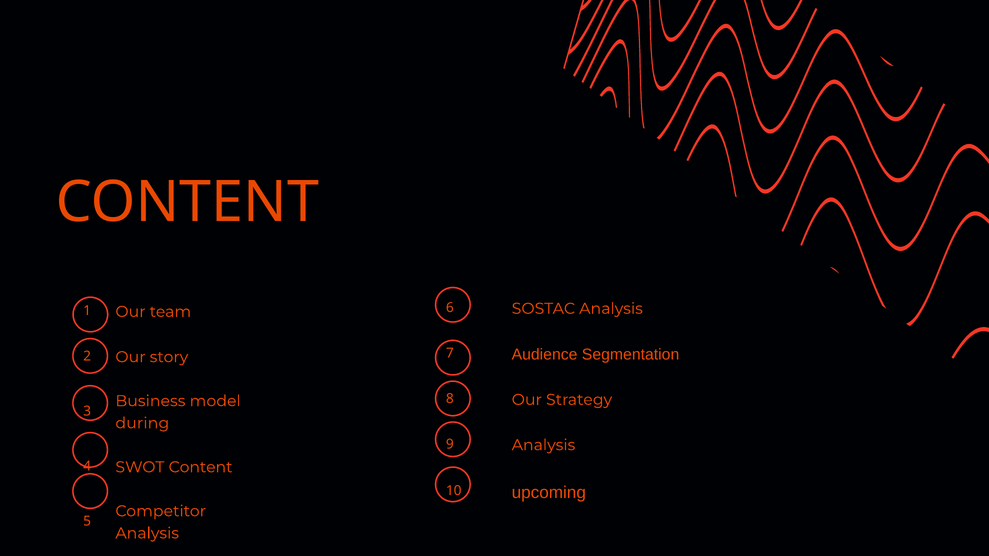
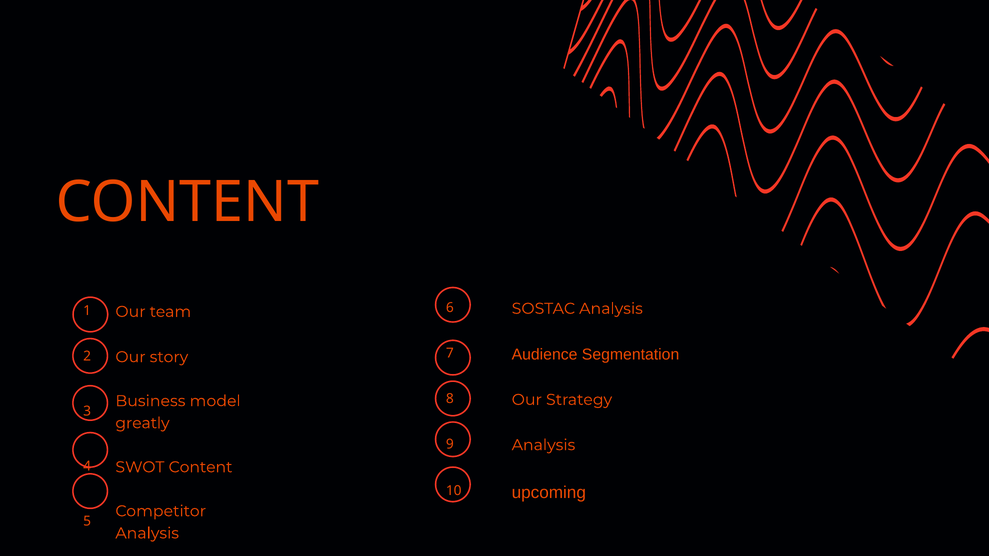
during: during -> greatly (142, 423)
